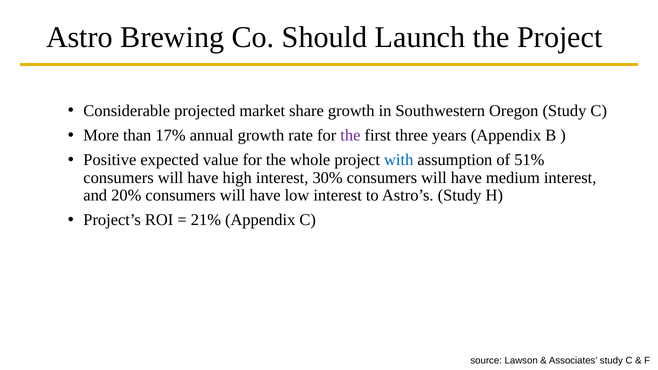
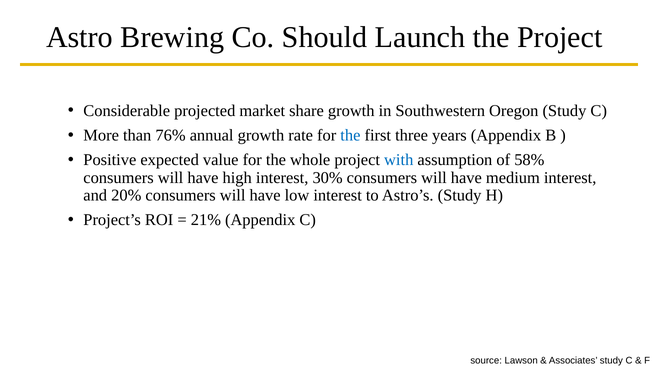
17%: 17% -> 76% (171, 135)
the colour: purple -> blue (350, 135)
51%: 51% -> 58% (529, 160)
